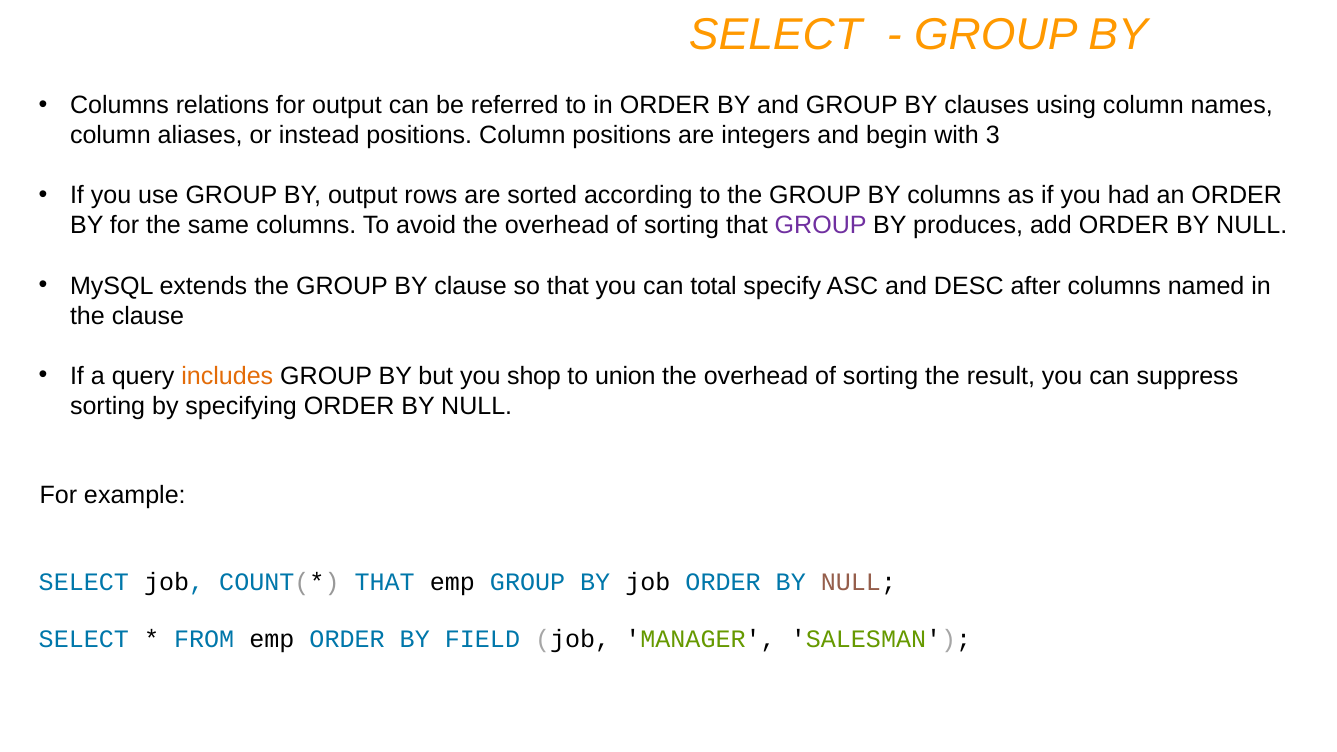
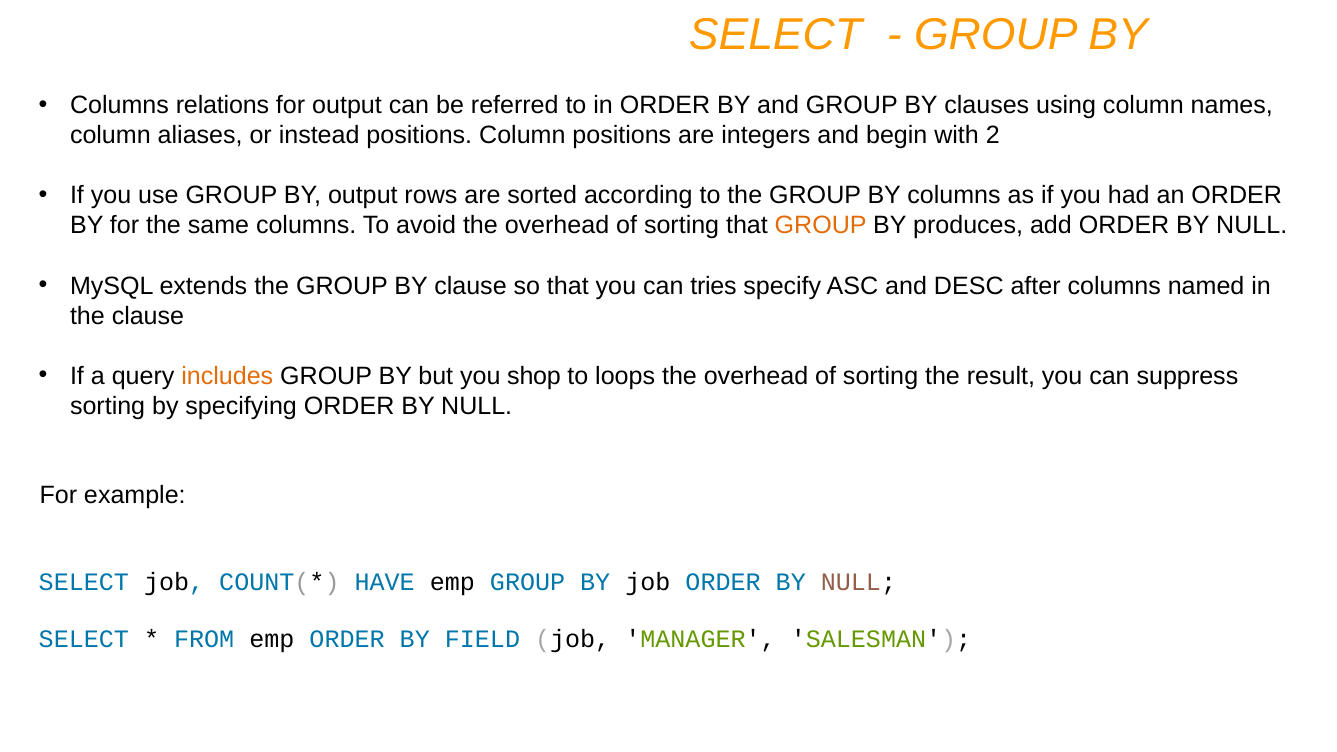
3: 3 -> 2 (993, 135)
GROUP colour: purple -> orange (821, 226)
total: total -> tries (713, 286)
union: union -> loops (625, 376)
THAT: THAT -> HAVE (385, 582)
